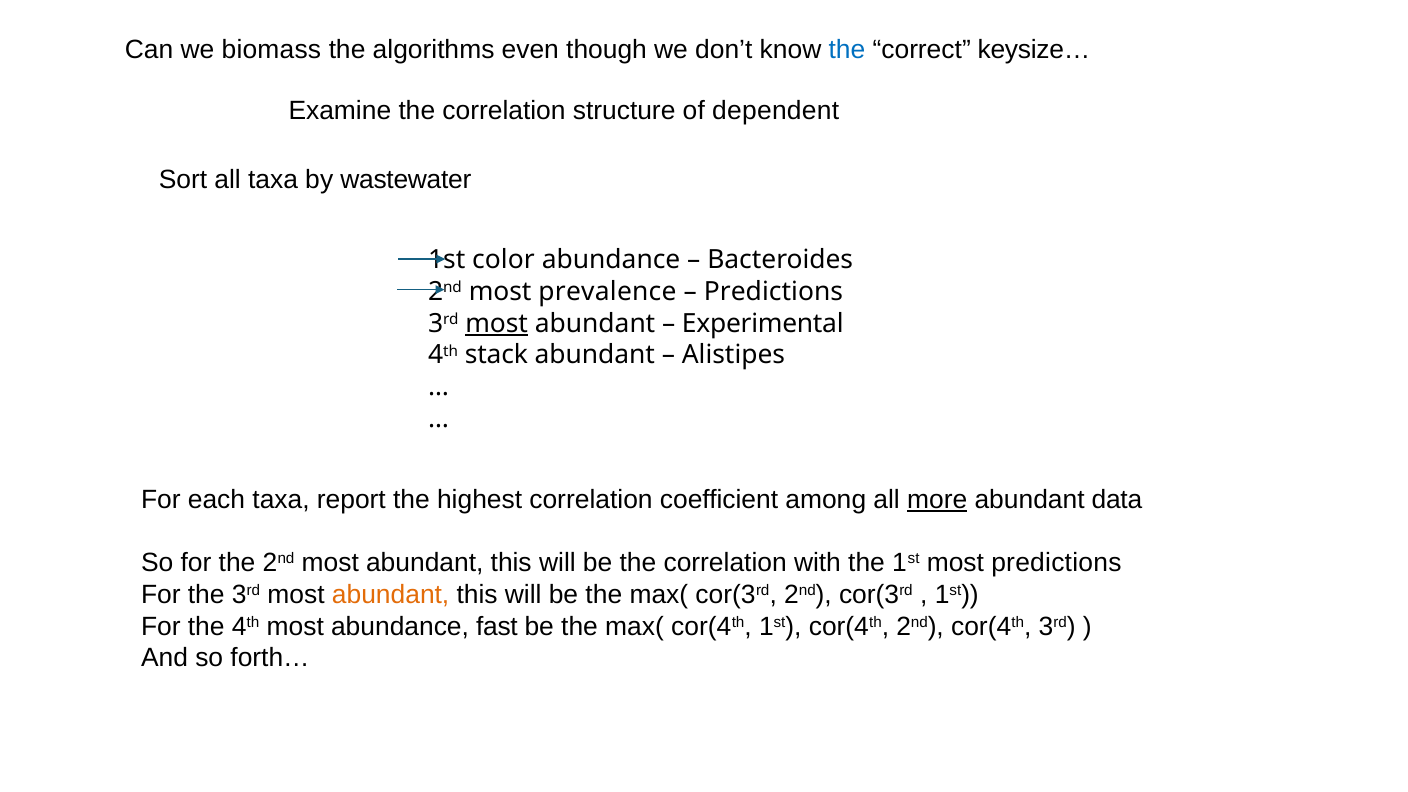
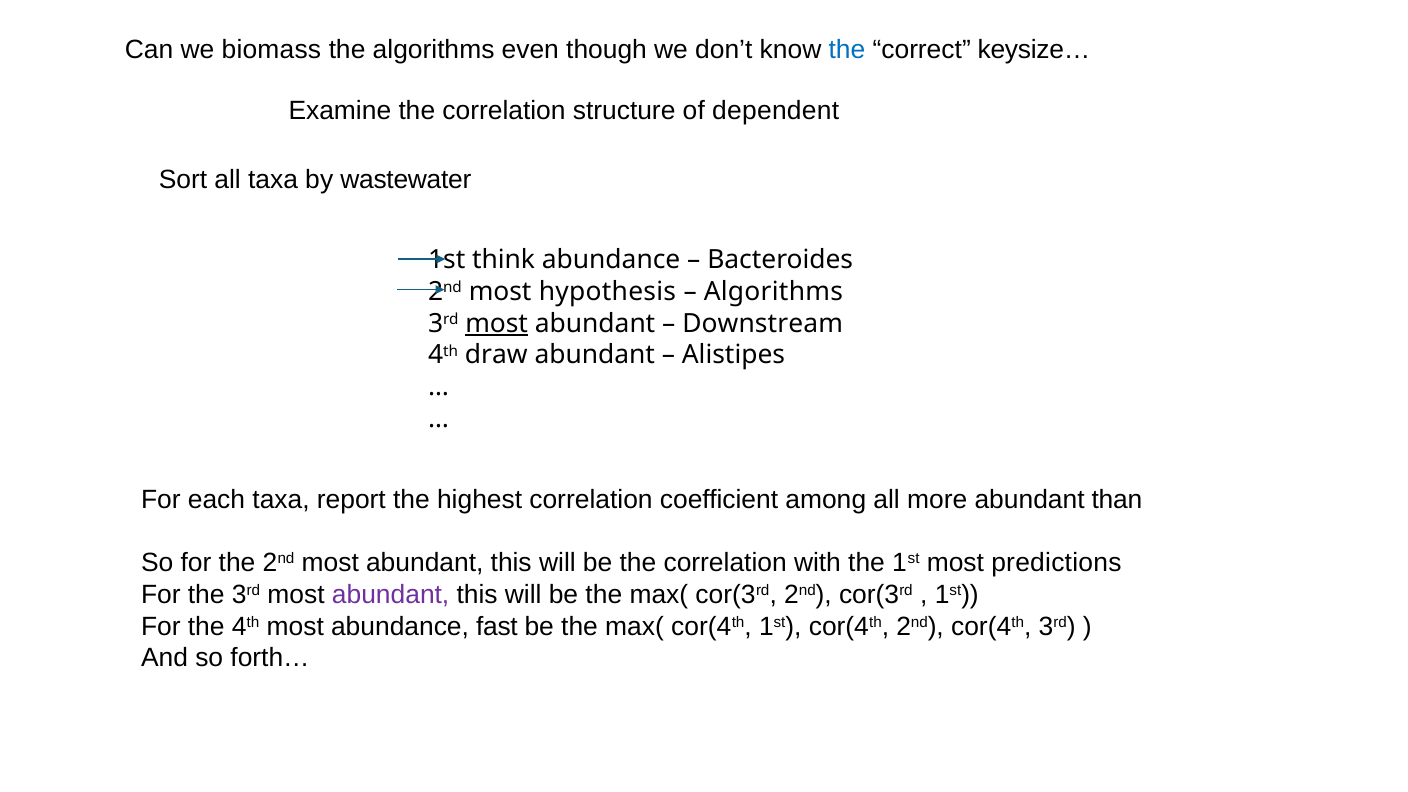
color: color -> think (504, 260)
prevalence: prevalence -> hypothesis (608, 292)
Predictions: Predictions -> Algorithms (773, 292)
Experimental: Experimental -> Downstream (763, 324)
stack: stack -> draw (496, 355)
more underline: present -> none (937, 500)
data: data -> than (1117, 500)
abundant colour: orange -> purple (391, 595)
